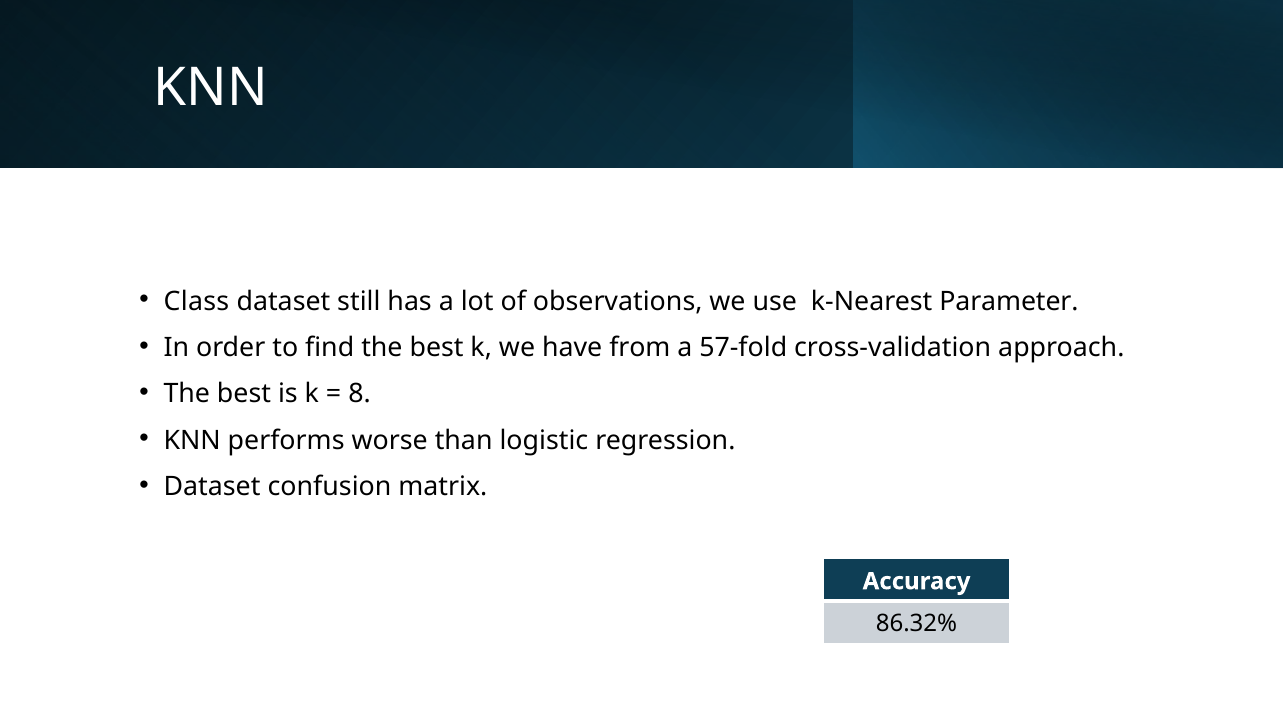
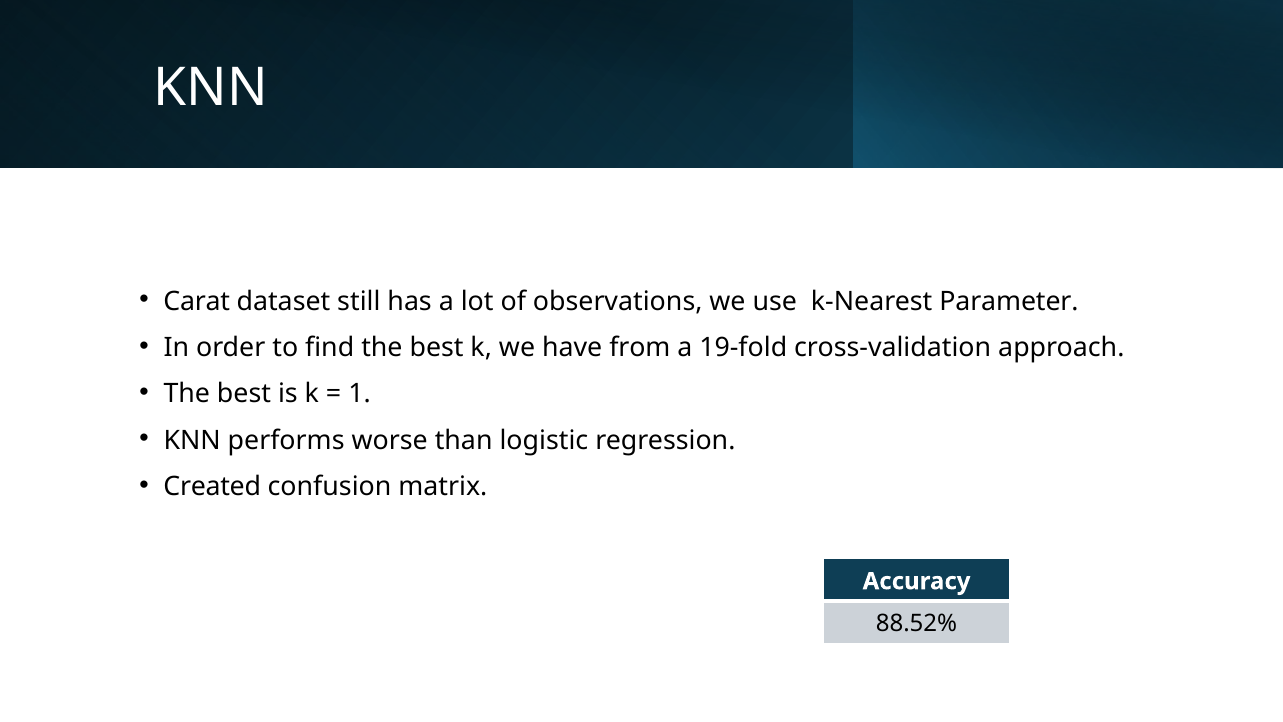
Class: Class -> Carat (197, 301)
57-fold: 57-fold -> 19-fold (743, 348)
8: 8 -> 1 (360, 394)
Dataset: Dataset -> Created (212, 487)
86.32%: 86.32% -> 88.52% (917, 623)
